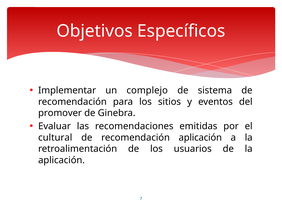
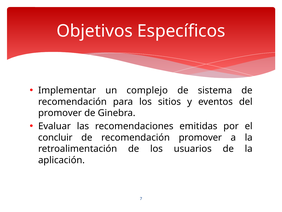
cultural: cultural -> concluir (55, 137)
recomendación aplicación: aplicación -> promover (200, 137)
